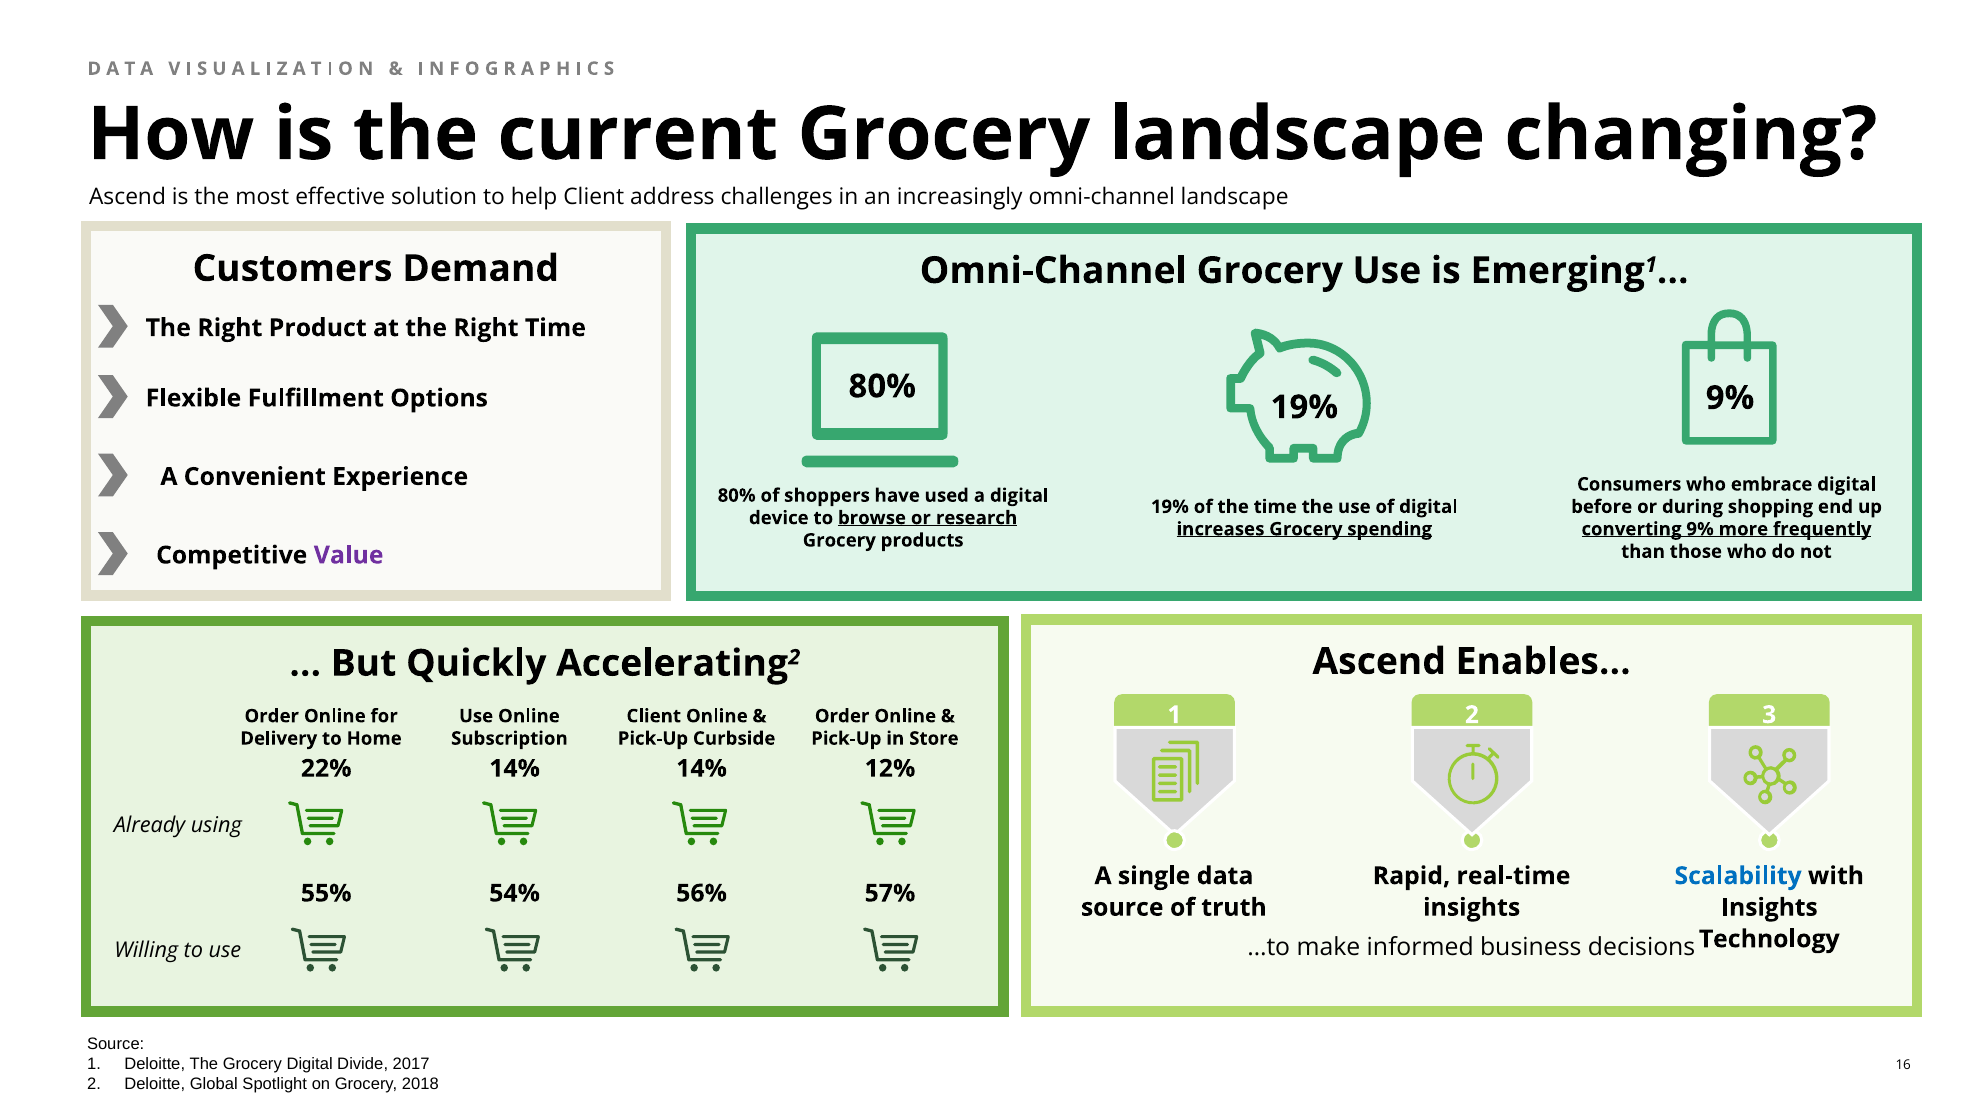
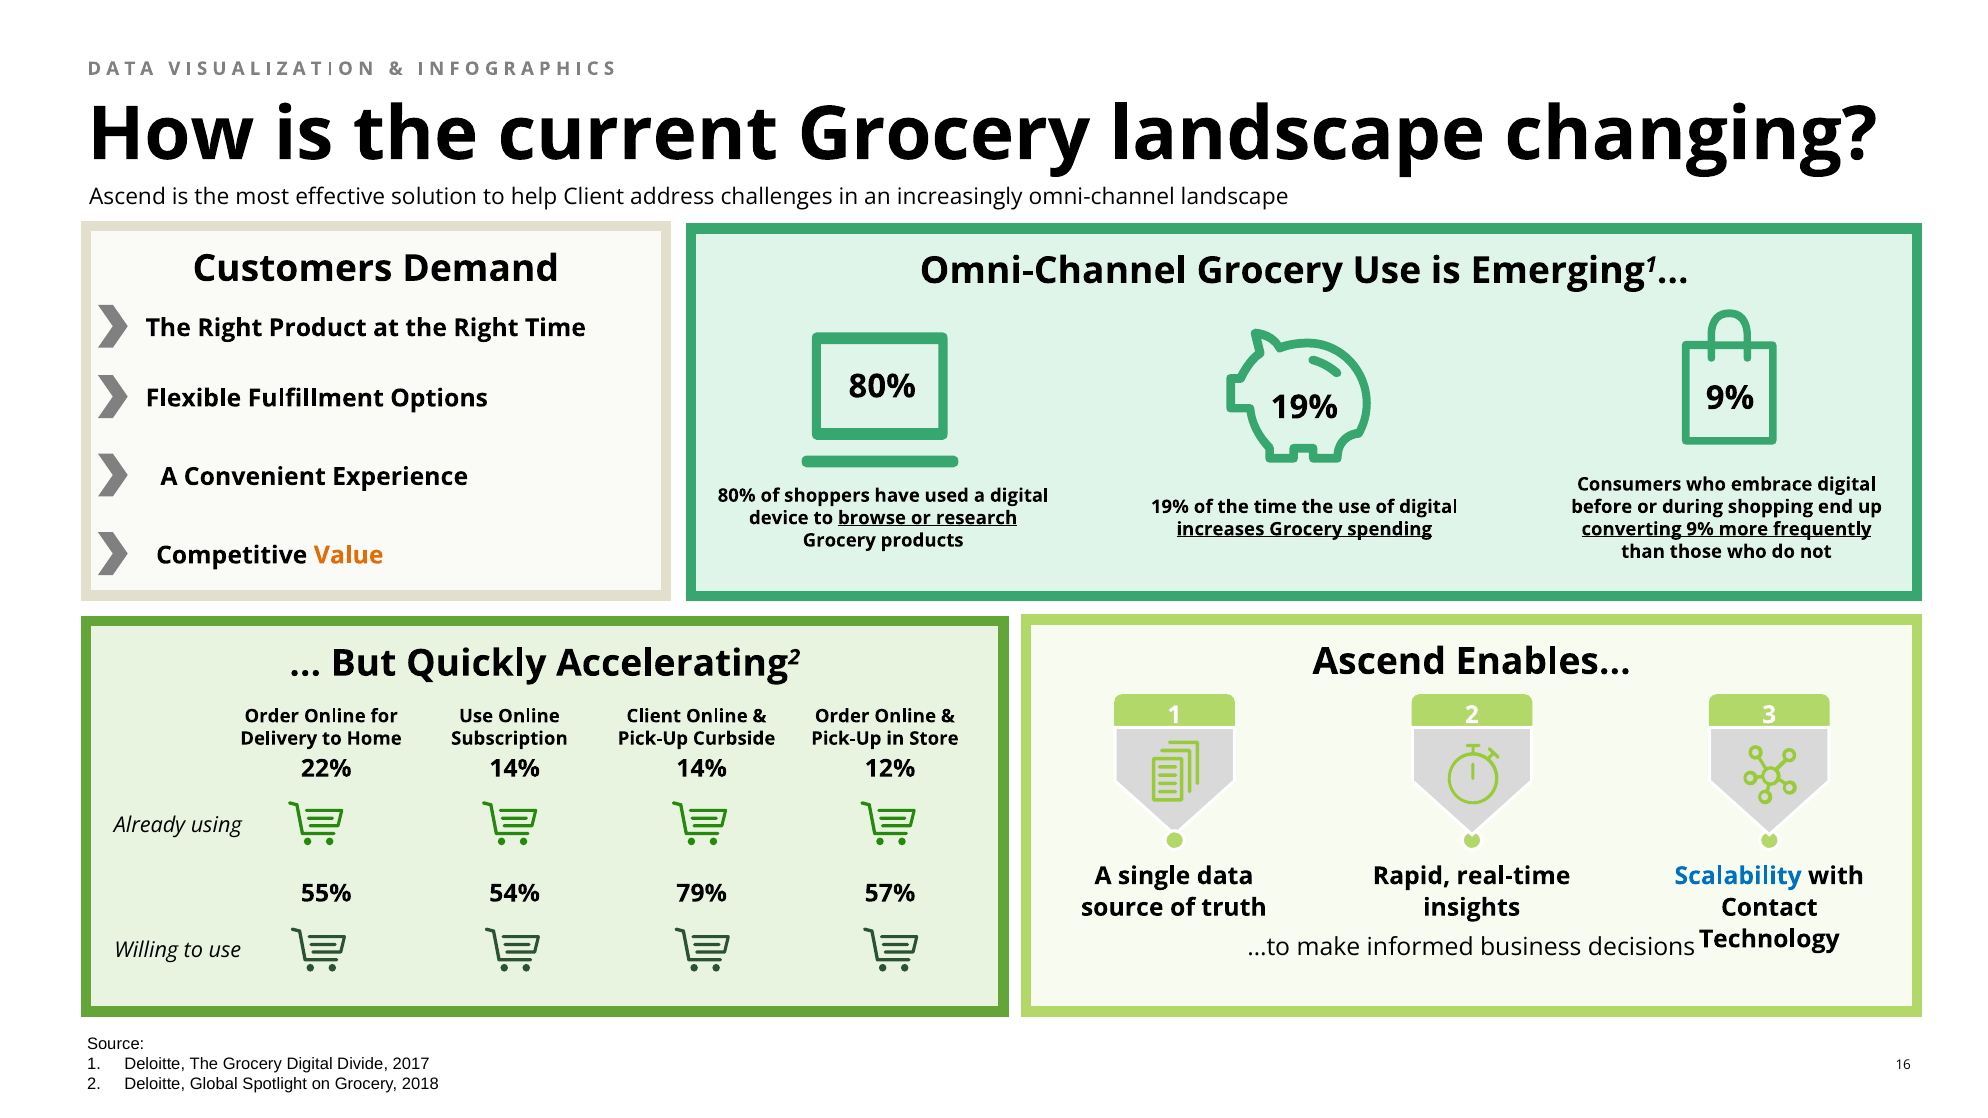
Value colour: purple -> orange (349, 555)
56%: 56% -> 79% (702, 893)
Insights: Insights -> Contact (1769, 908)
